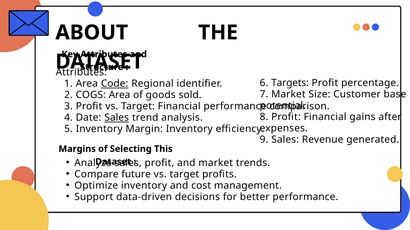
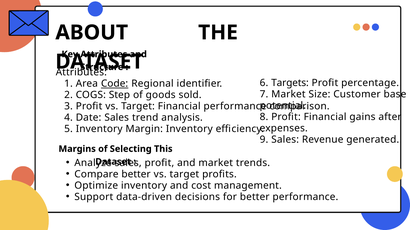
COGS Area: Area -> Step (119, 95)
Sales underline: present -> none (117, 118)
Compare future: future -> better (136, 175)
